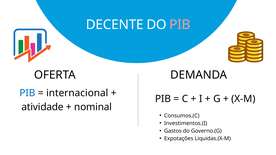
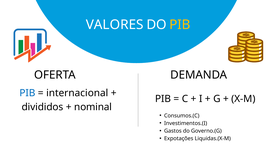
DECENTE: DECENTE -> VALORES (115, 25)
PIB colour: pink -> yellow (180, 25)
atividade: atividade -> divididos (43, 107)
